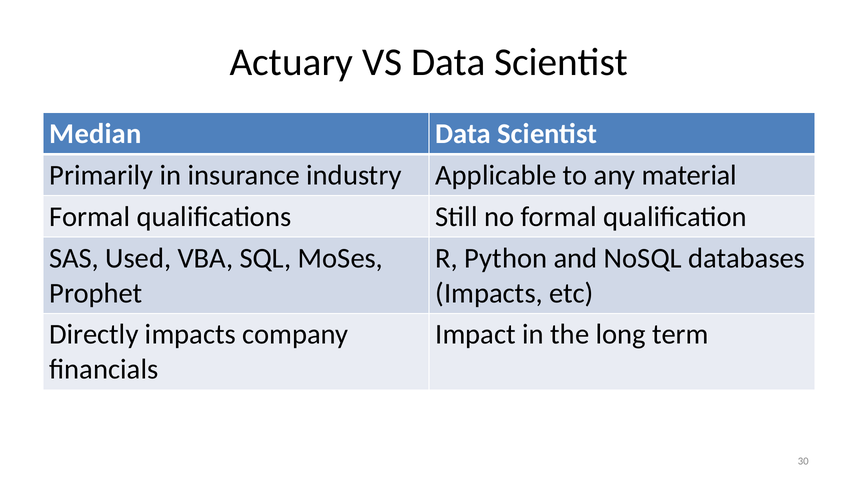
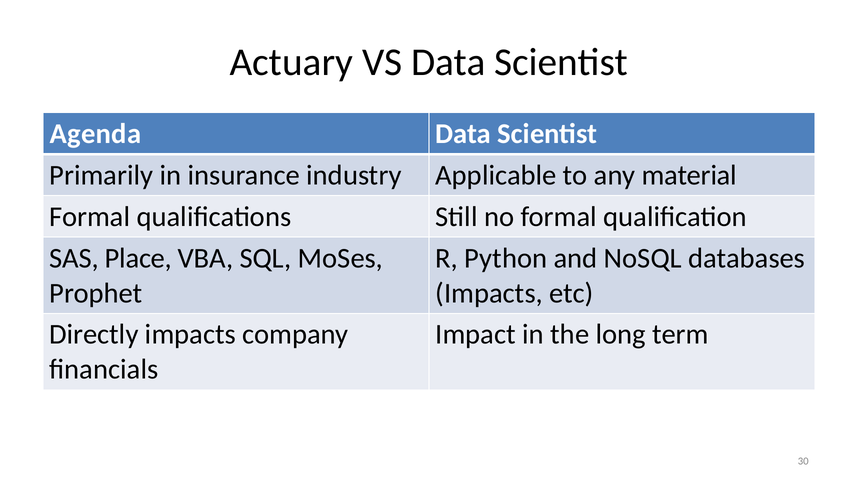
Median: Median -> Agenda (95, 134)
Used: Used -> Place (138, 258)
